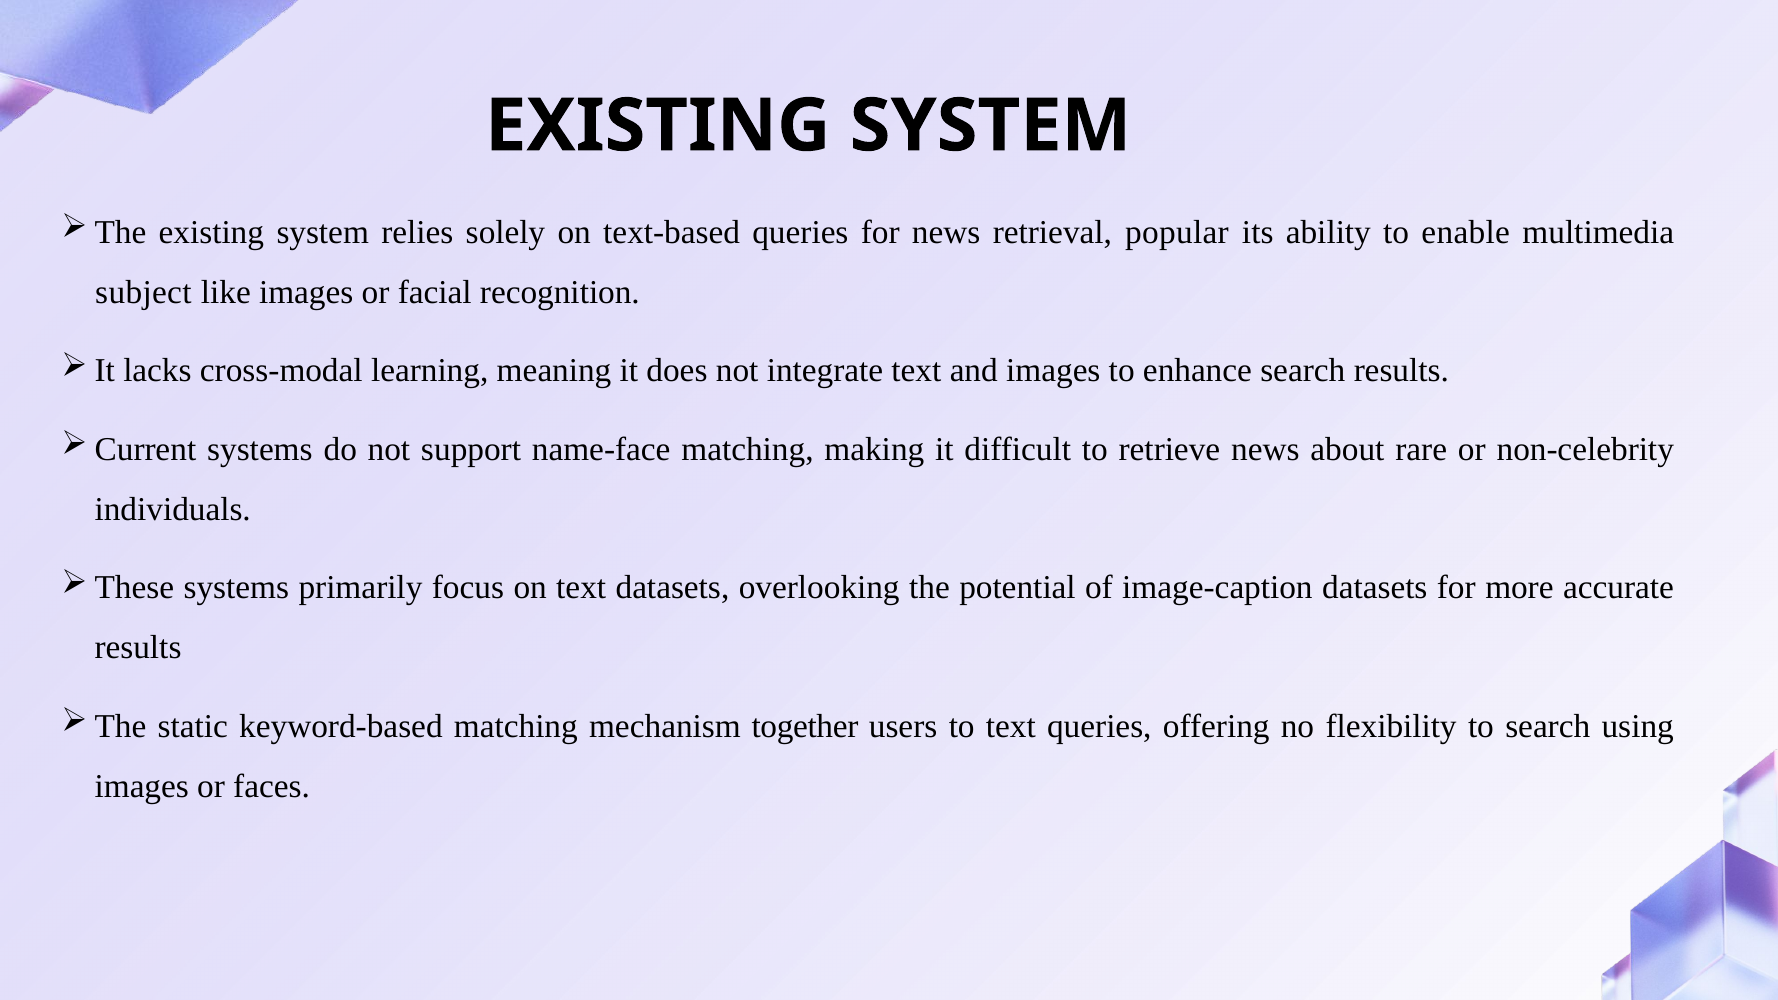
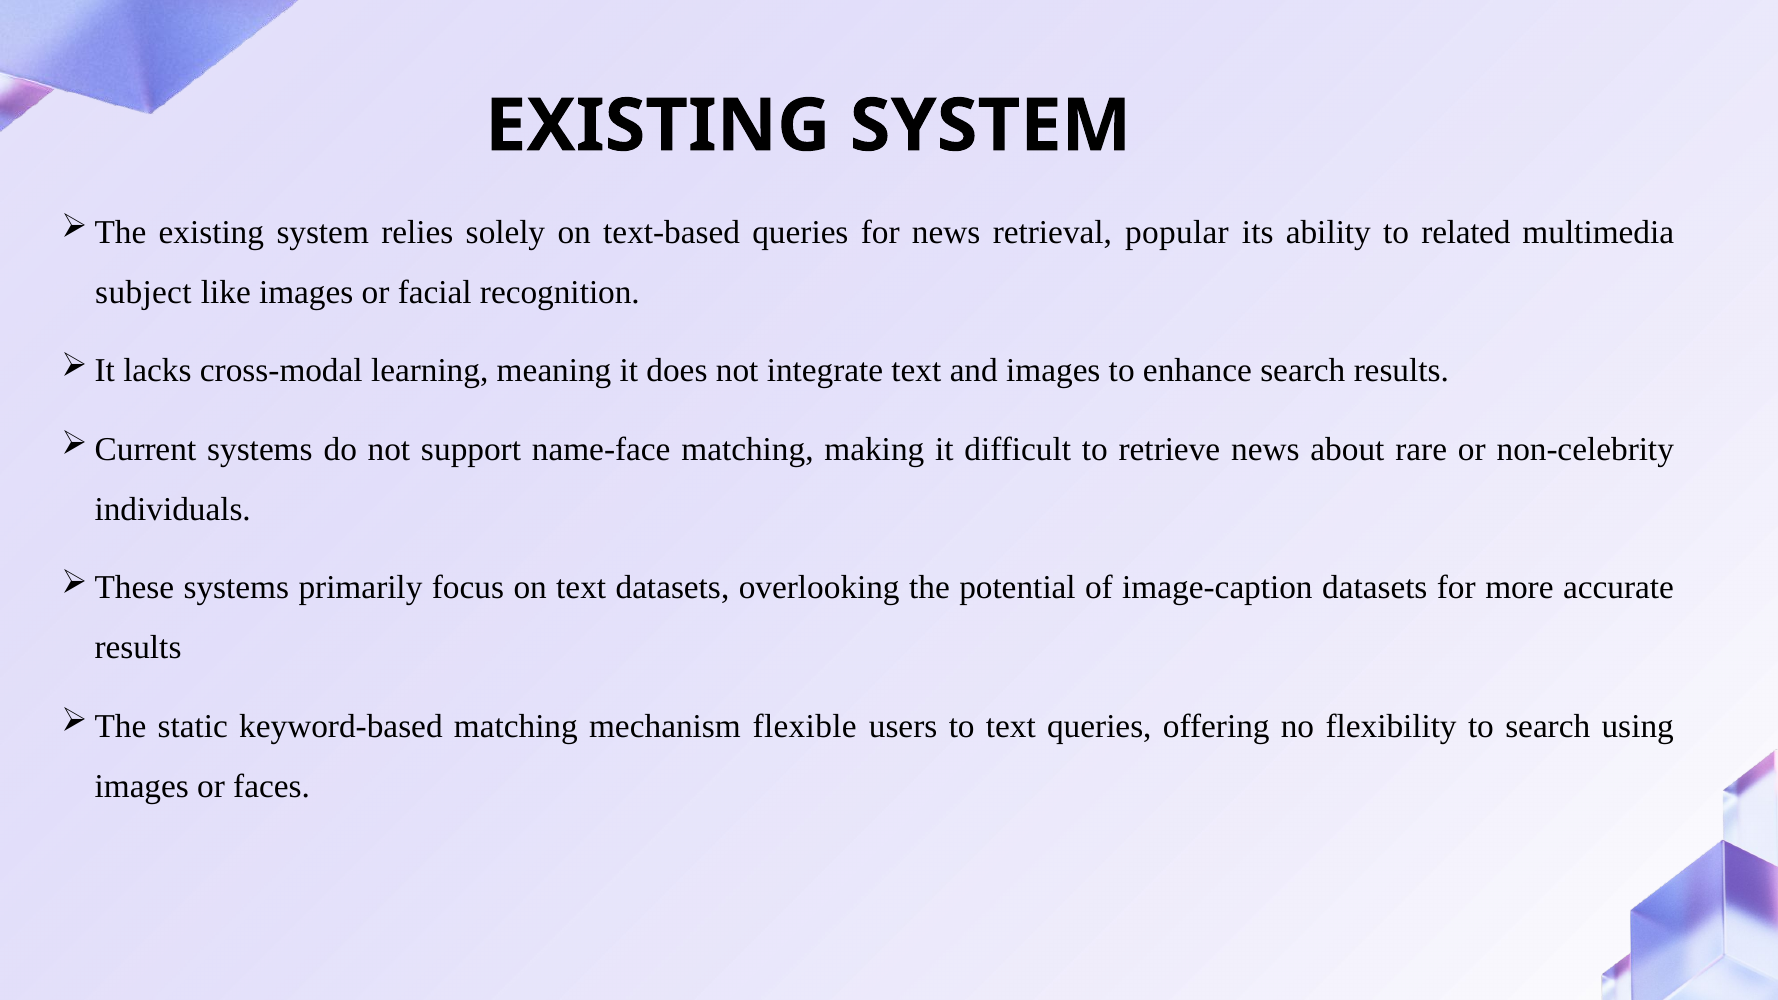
enable: enable -> related (1466, 232)
together: together -> flexible (805, 726)
